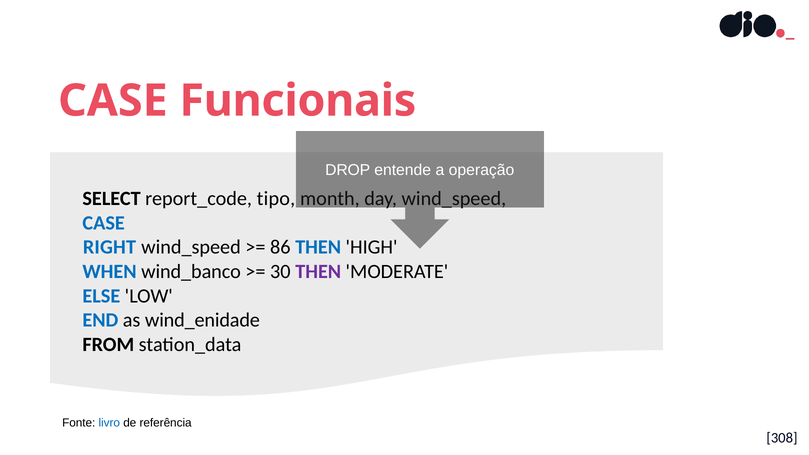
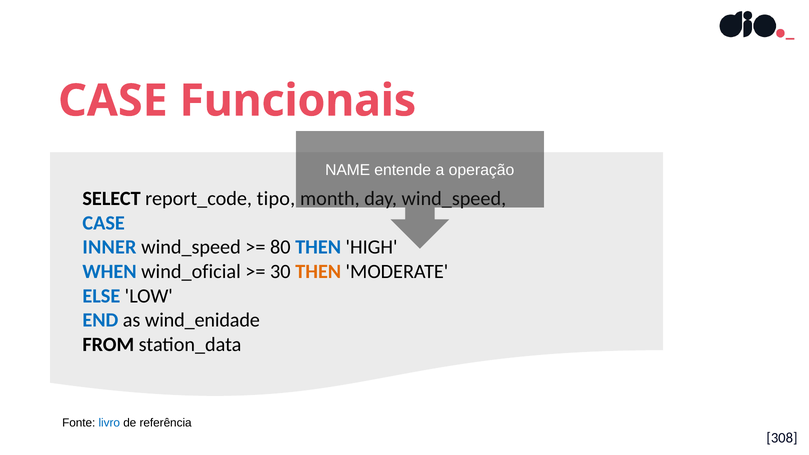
DROP: DROP -> NAME (348, 170)
RIGHT: RIGHT -> INNER (109, 247)
86: 86 -> 80 (280, 247)
wind_banco: wind_banco -> wind_oficial (191, 272)
THEN colour: purple -> orange (318, 272)
